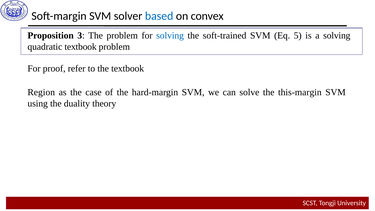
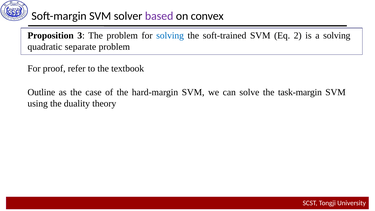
based colour: blue -> purple (159, 16)
5: 5 -> 2 (298, 36)
quadratic textbook: textbook -> separate (80, 47)
Region: Region -> Outline (41, 92)
this-margin: this-margin -> task-margin (300, 92)
